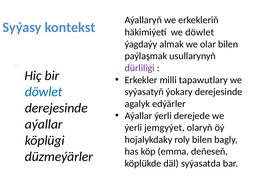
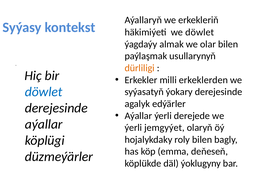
dürliligi colour: purple -> orange (140, 68)
tapawutlary: tapawutlary -> erkeklerden (203, 80)
syýasatda: syýasatda -> ýoklugyny (201, 163)
